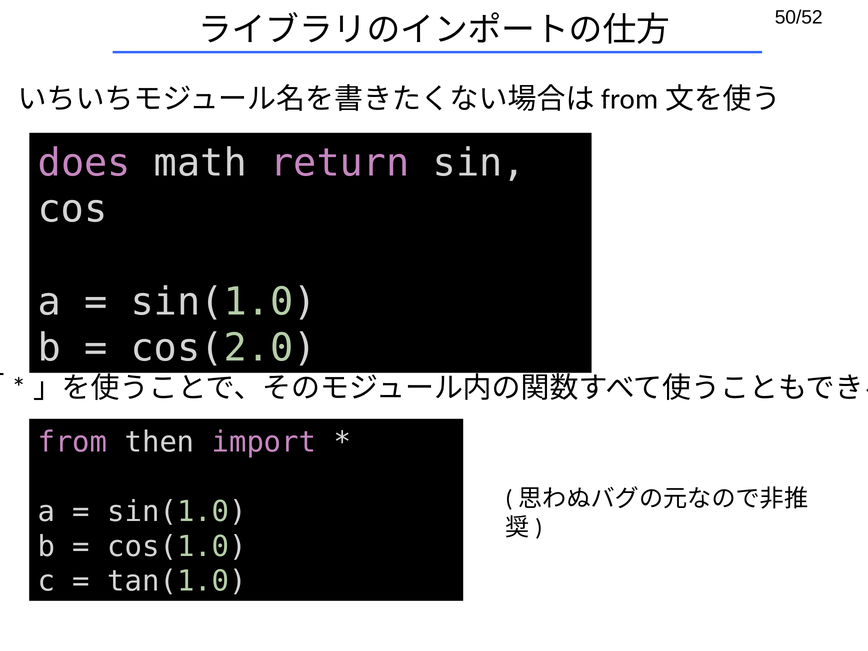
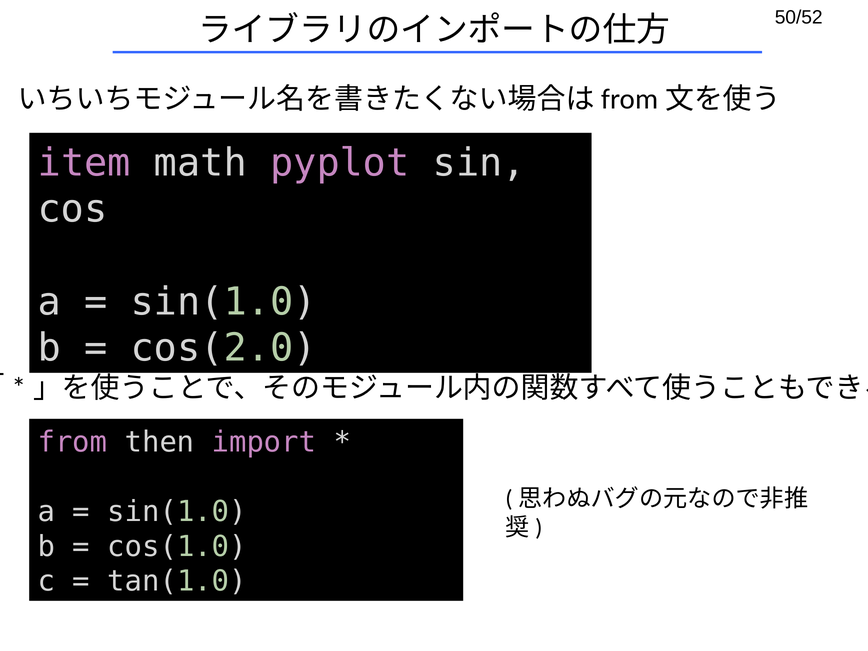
does: does -> item (84, 163)
return: return -> pyplot (340, 163)
